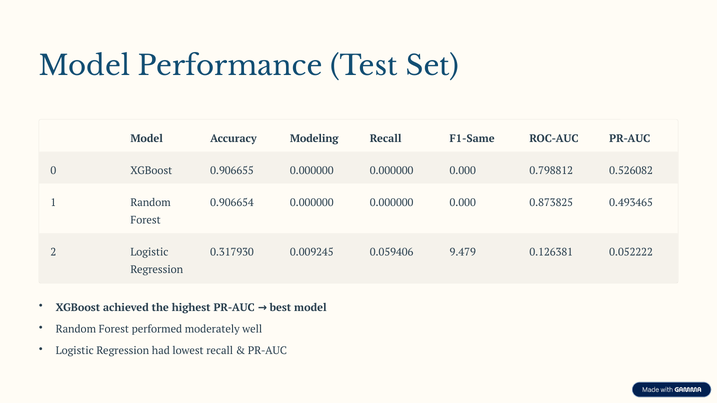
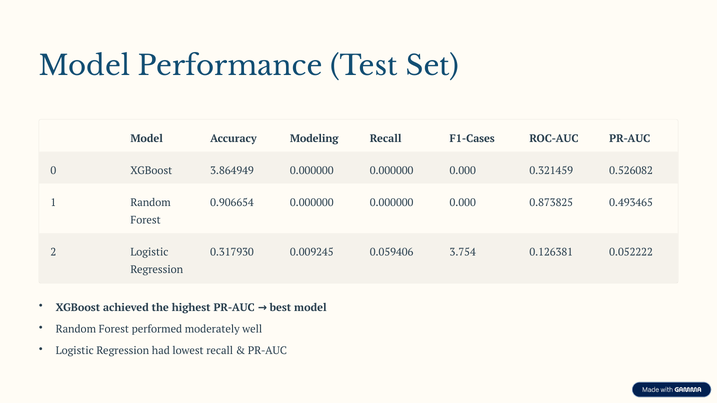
F1-Same: F1-Same -> F1-Cases (472, 139)
0.906655: 0.906655 -> 3.864949 (232, 171)
0.798812: 0.798812 -> 0.321459 (551, 171)
9.479: 9.479 -> 3.754 (463, 252)
